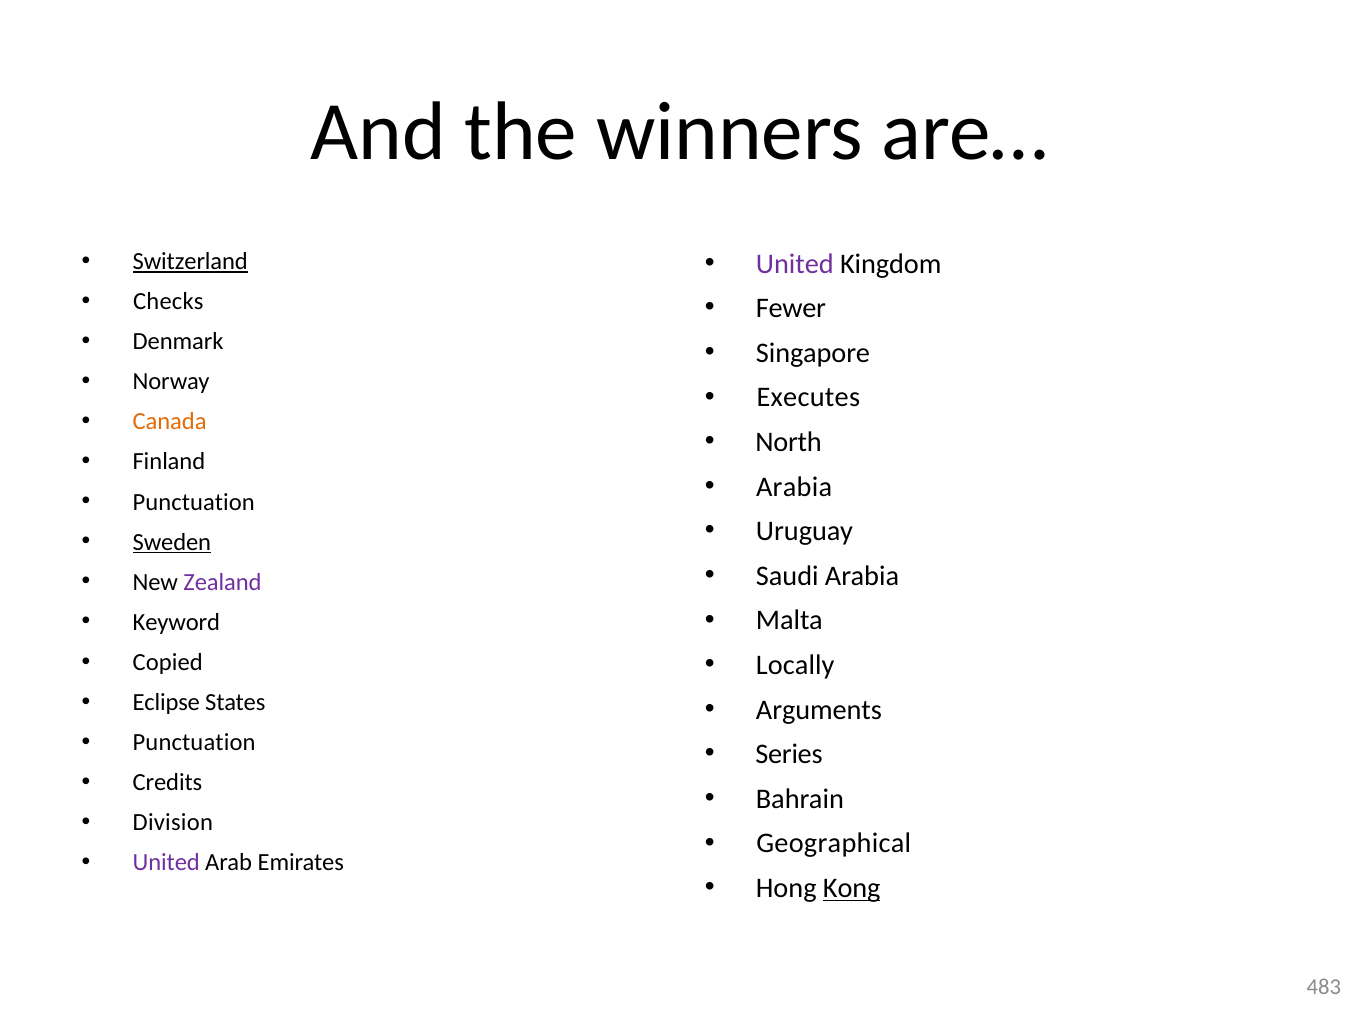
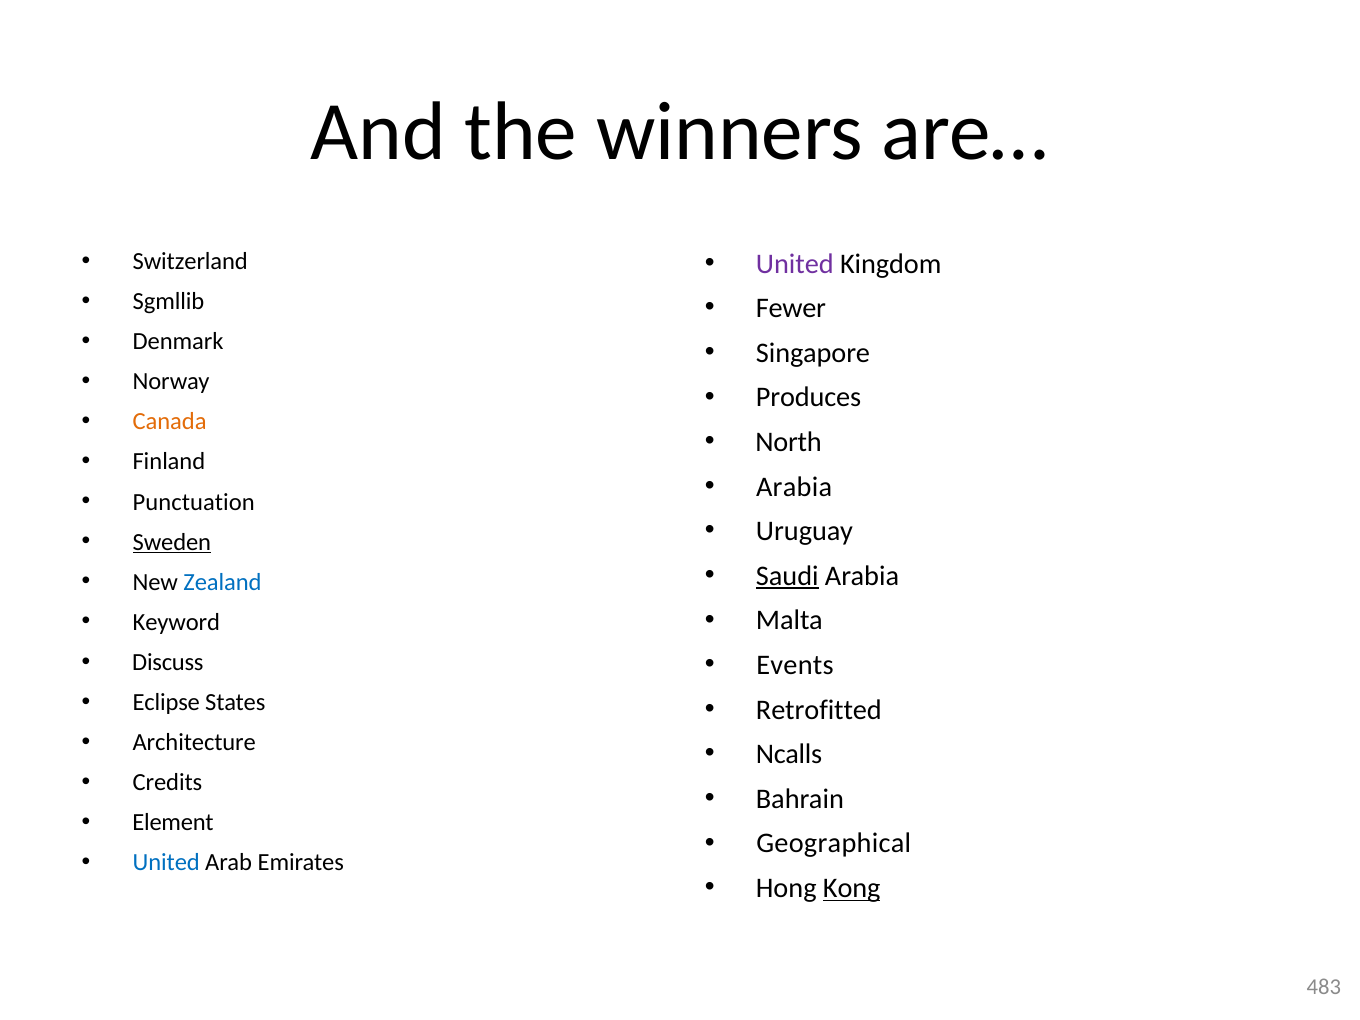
Switzerland underline: present -> none (190, 261)
Checks: Checks -> Sgmllib (168, 301)
Executes: Executes -> Produces (809, 398)
Saudi underline: none -> present (787, 576)
Zealand colour: purple -> blue (223, 582)
Copied: Copied -> Discuss (168, 662)
Locally: Locally -> Events (795, 665)
Arguments: Arguments -> Retrofitted (819, 710)
Punctuation: Punctuation -> Architecture (194, 743)
Series: Series -> Ncalls (789, 754)
Division: Division -> Element (173, 823)
United colour: purple -> blue (166, 863)
